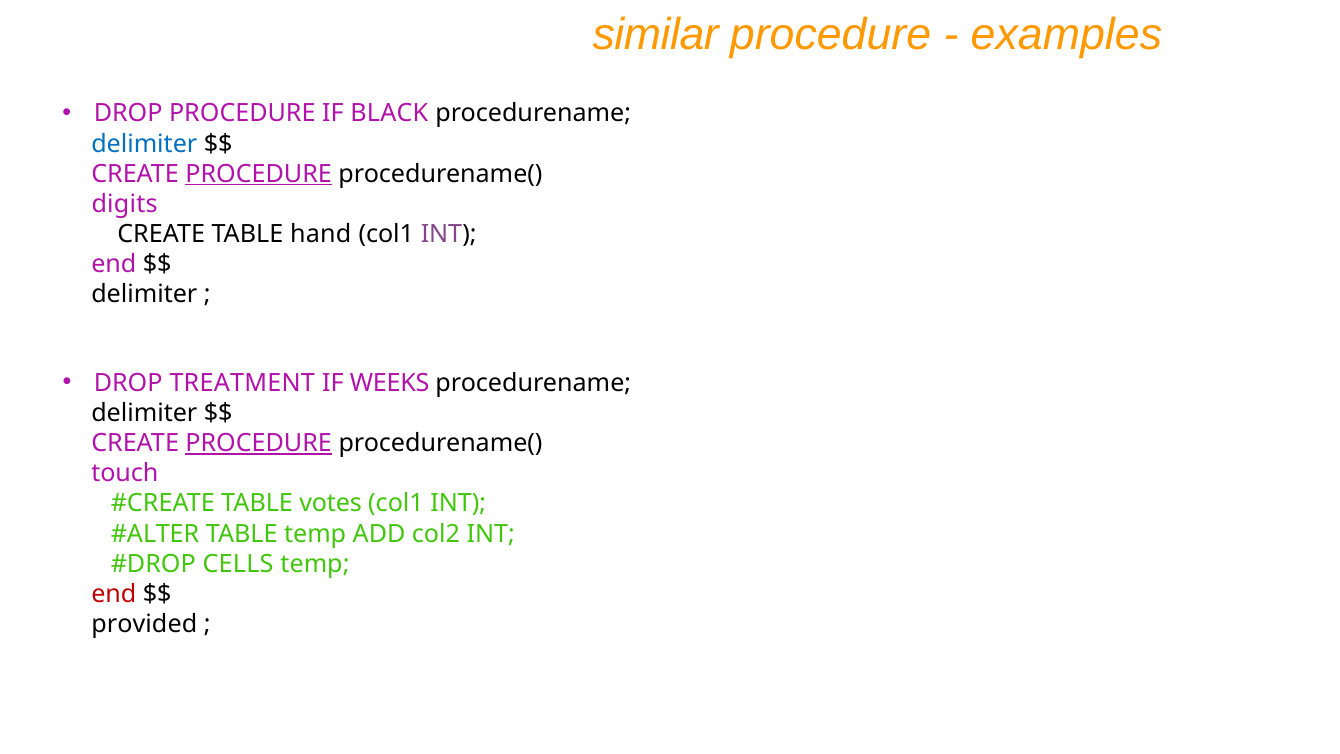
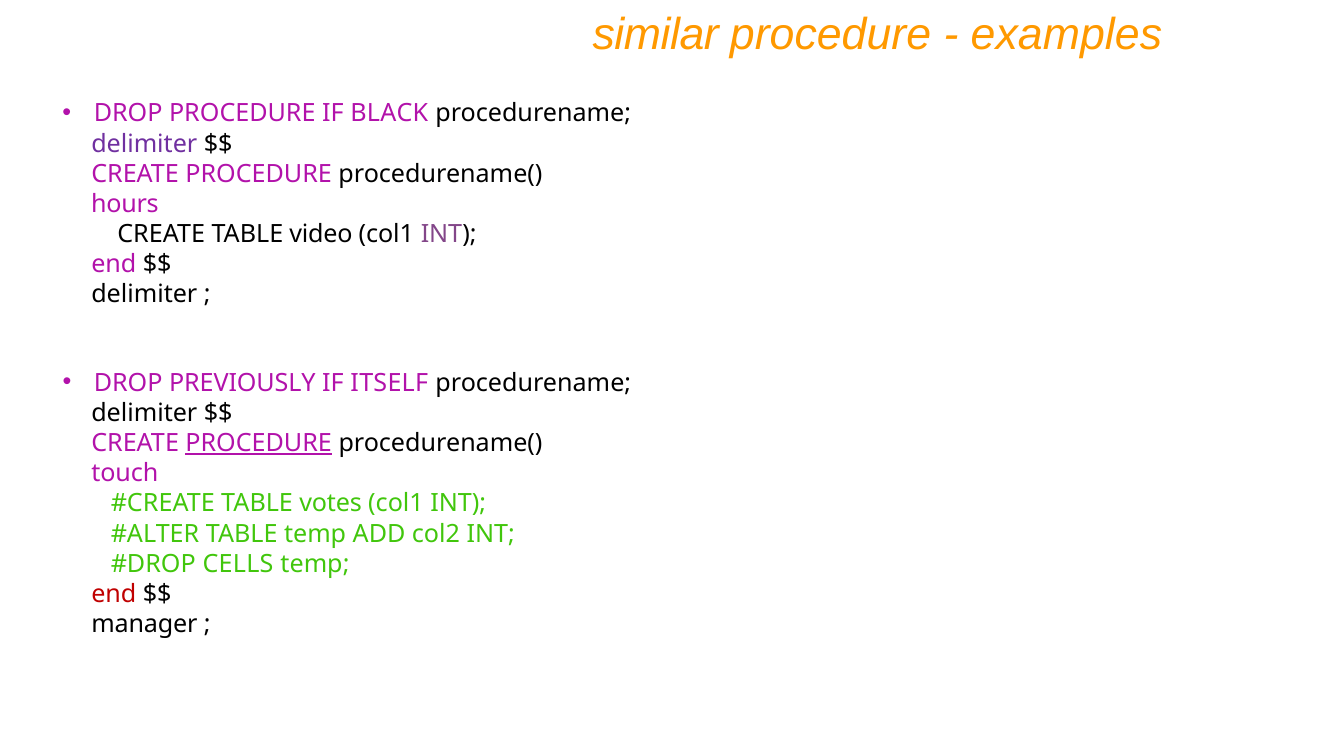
delimiter colour: blue -> purple (144, 144)
PROCEDURE underline: present -> none (259, 174)
digits: digits -> hours (125, 204)
hand: hand -> video (321, 234)
TREATMENT: TREATMENT -> PREVIOUSLY (242, 383)
WEEKS: WEEKS -> ITSELF (389, 383)
provided: provided -> manager (144, 624)
